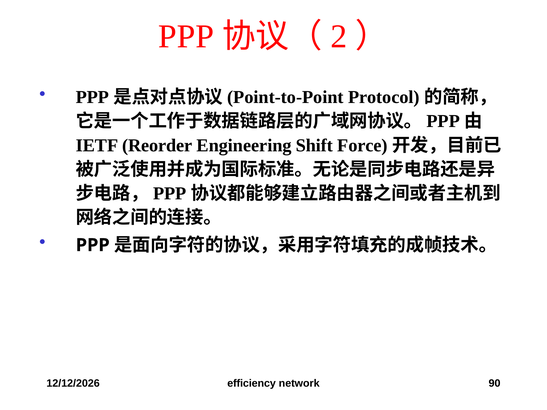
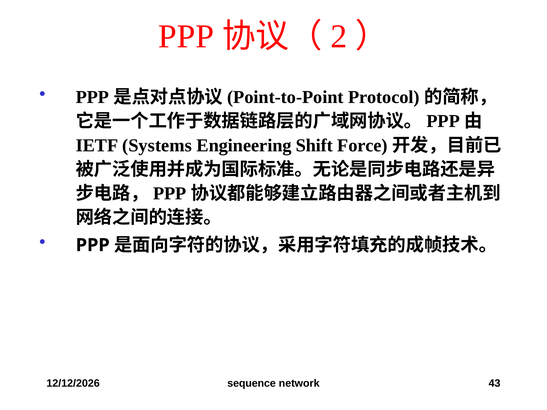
Reorder: Reorder -> Systems (157, 145)
efficiency: efficiency -> sequence (252, 384)
90: 90 -> 43 (495, 384)
